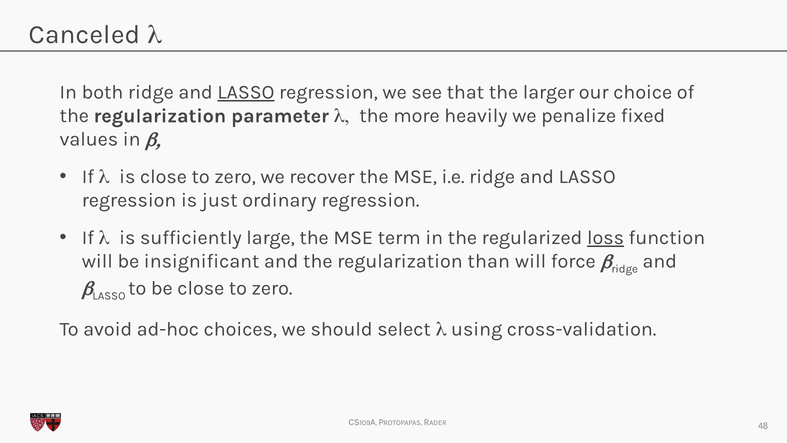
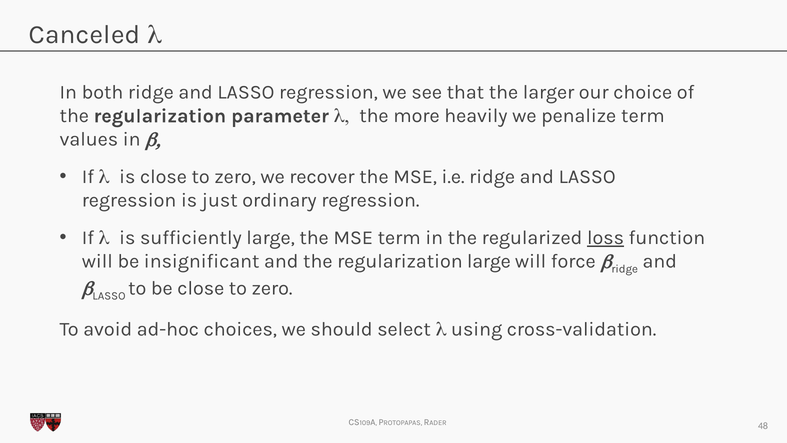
LASSO underline: present -> none (246, 92)
penalize fixed: fixed -> term (643, 116)
regularization than: than -> large (489, 261)
